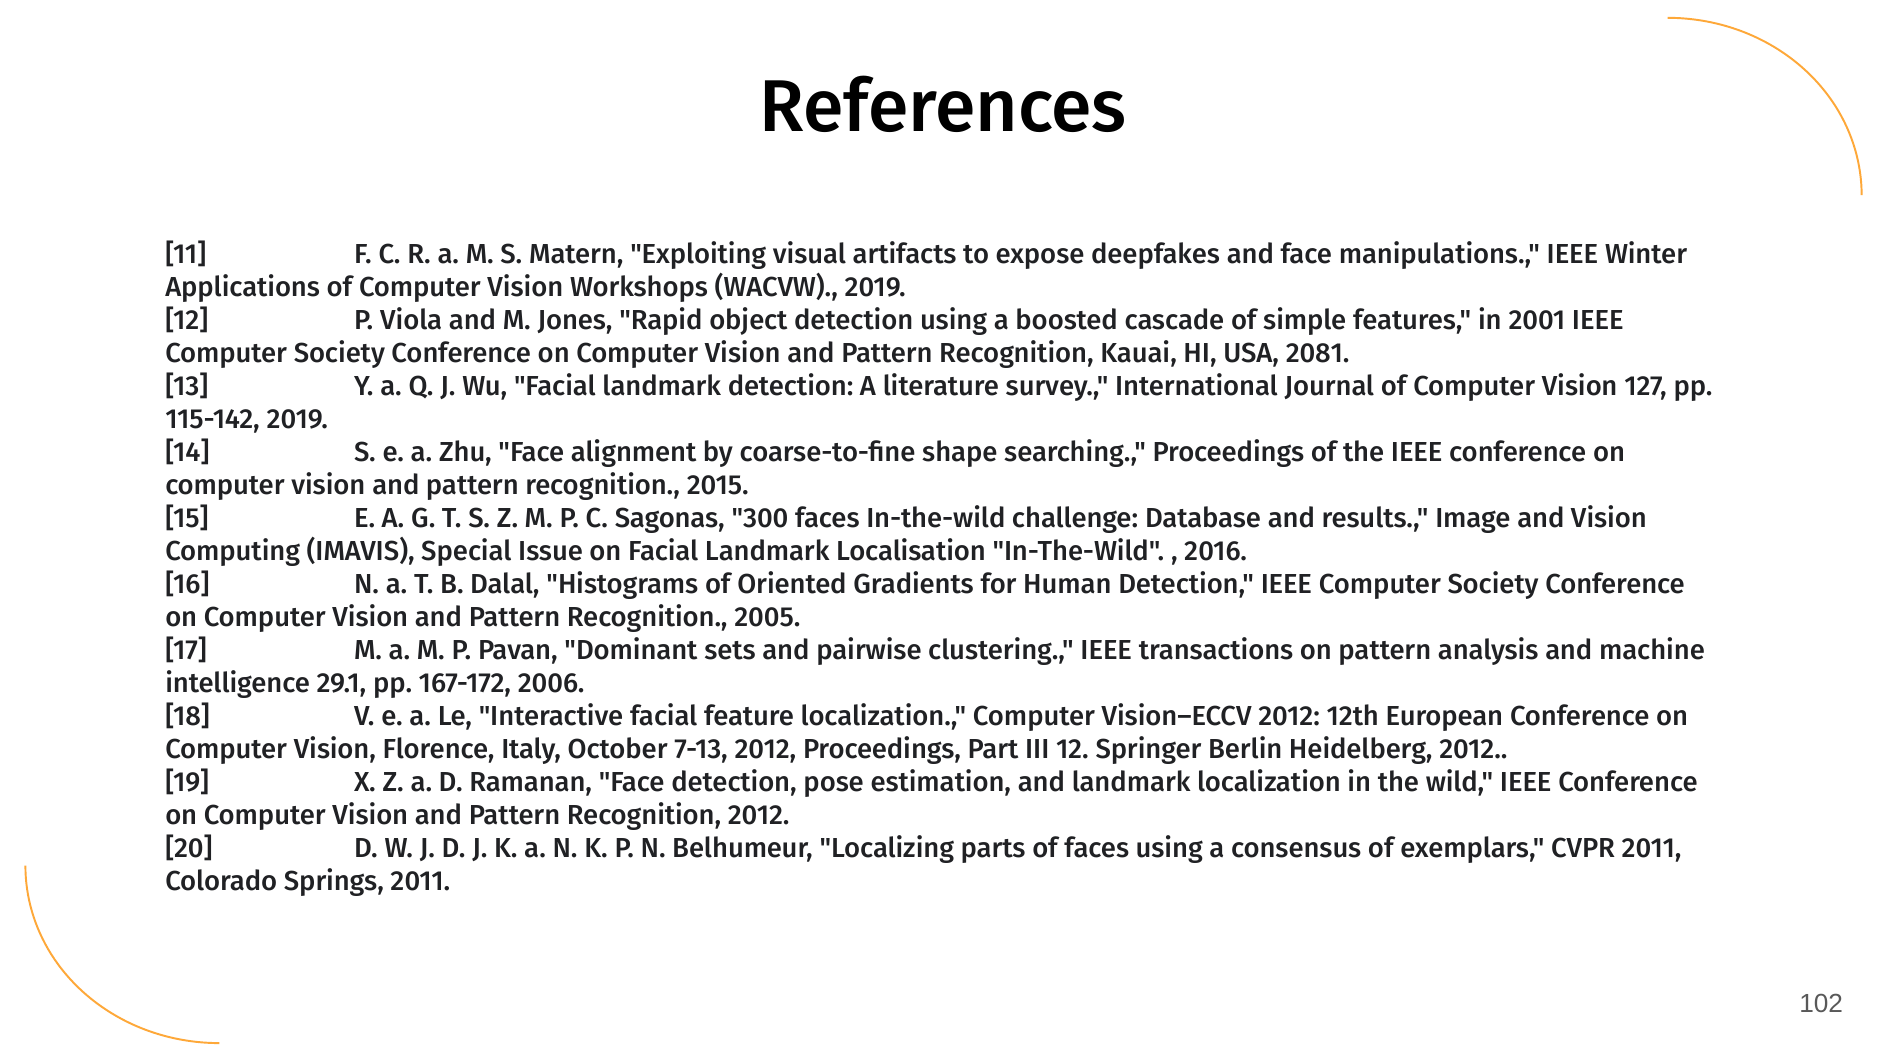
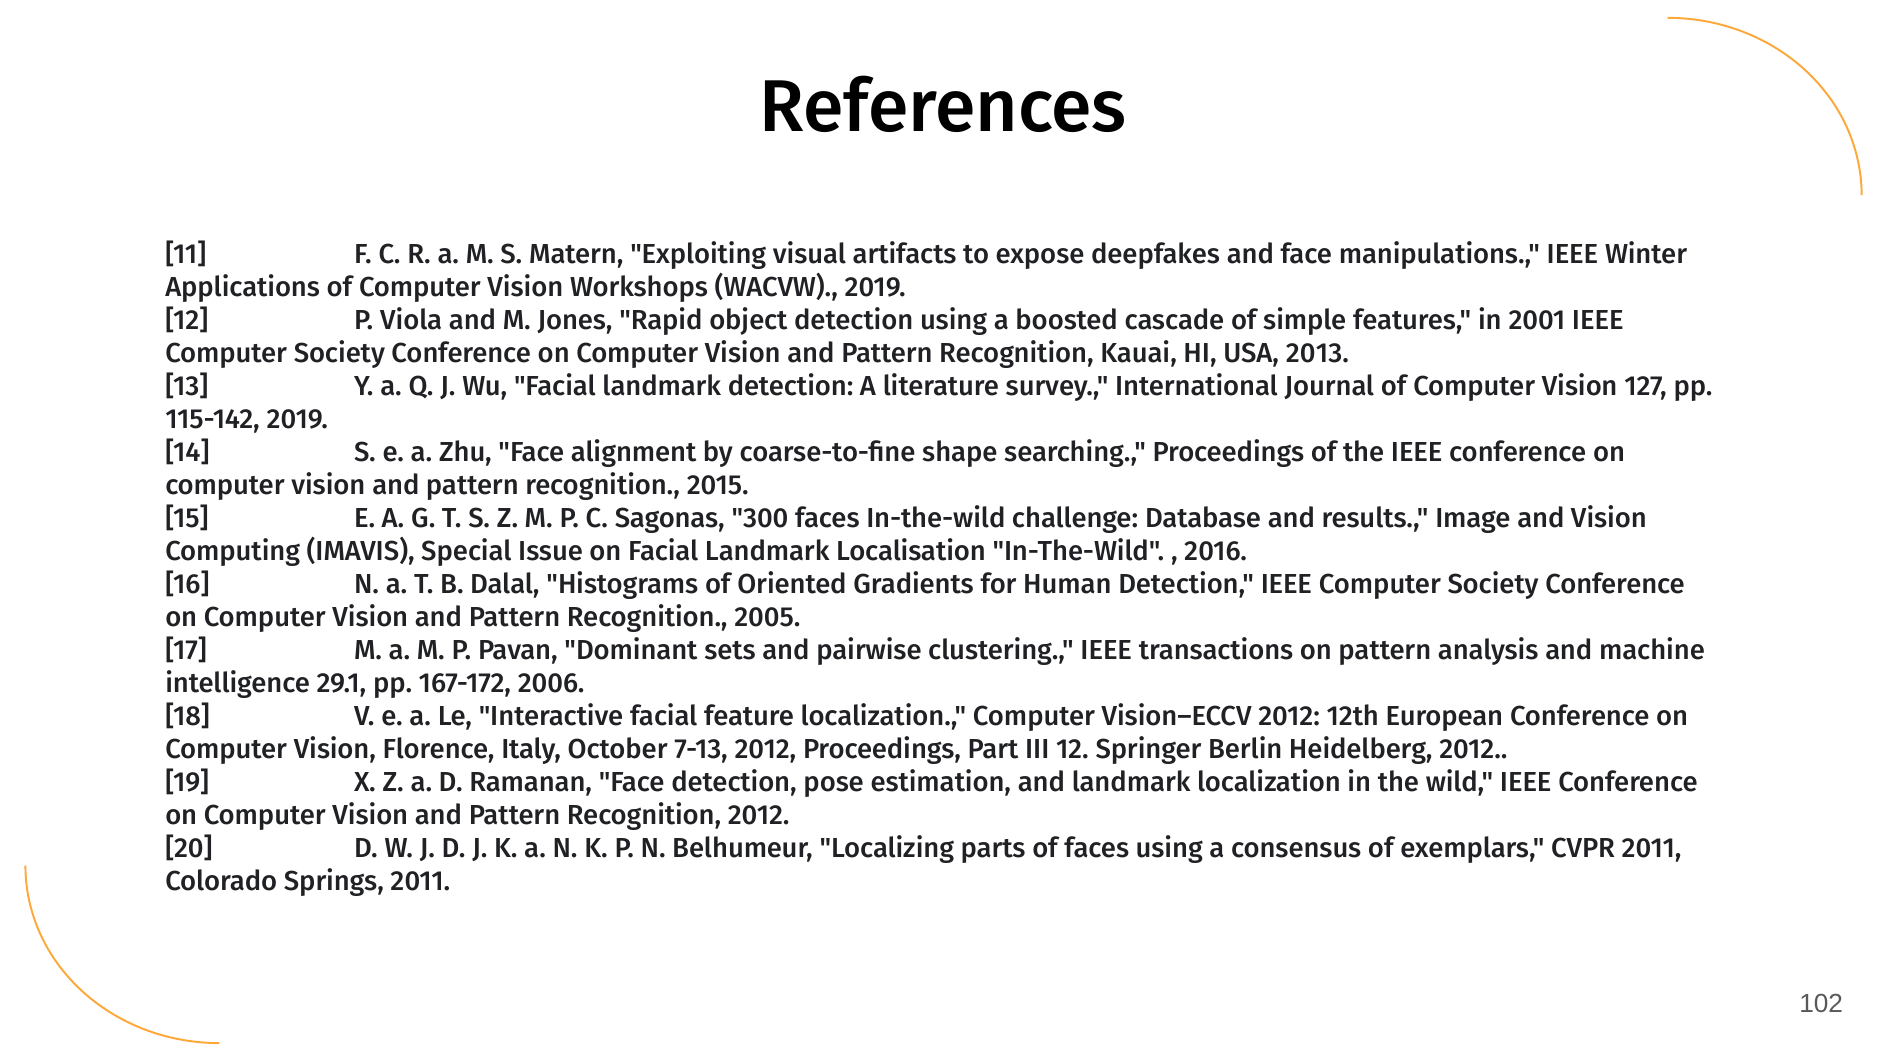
2081: 2081 -> 2013 (1317, 354)
